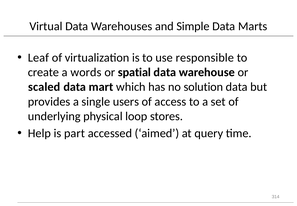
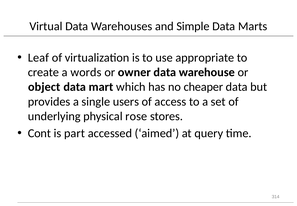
responsible: responsible -> appropriate (205, 58)
spatial: spatial -> owner (134, 72)
scaled: scaled -> object (44, 87)
solution: solution -> cheaper (203, 87)
loop: loop -> rose (136, 116)
Help: Help -> Cont (39, 133)
